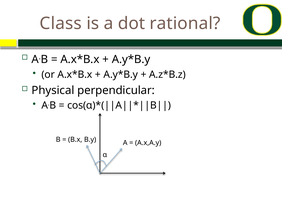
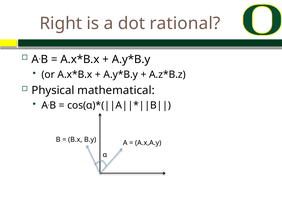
Class: Class -> Right (61, 24)
perpendicular: perpendicular -> mathematical (116, 91)
